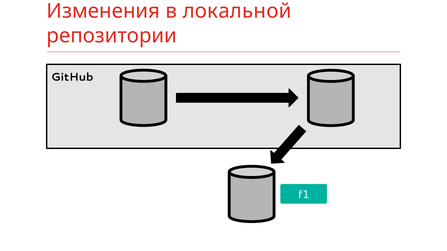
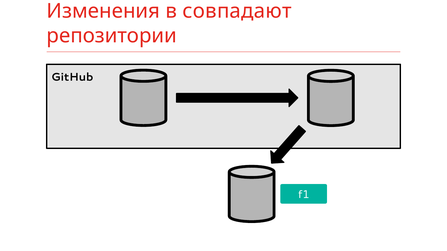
локальной: локальной -> совпадают (237, 11)
